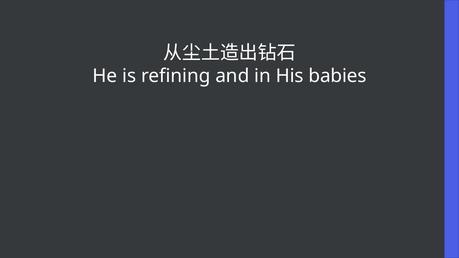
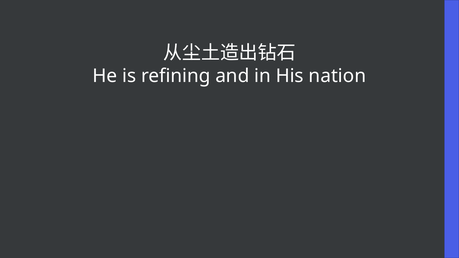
babies: babies -> nation (337, 76)
